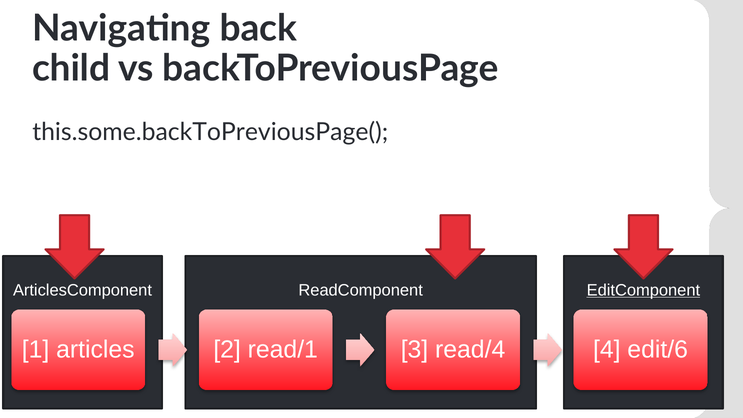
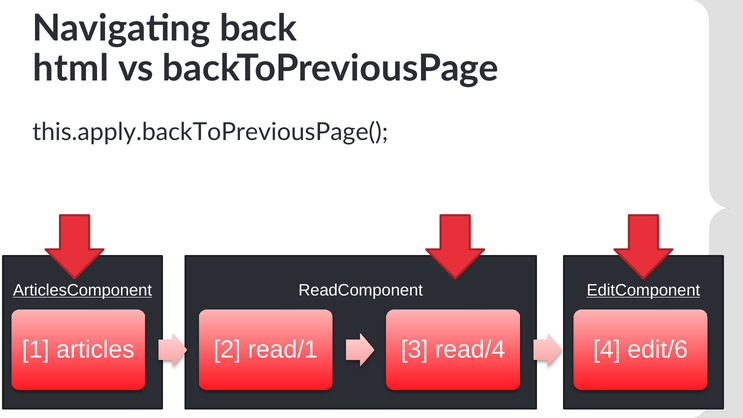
child: child -> html (71, 68)
this.some.backToPreviousPage(: this.some.backToPreviousPage( -> this.apply.backToPreviousPage( (210, 132)
ArticlesComponent underline: none -> present (82, 290)
